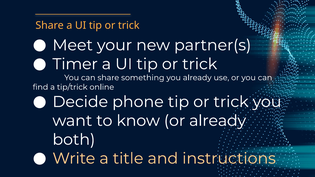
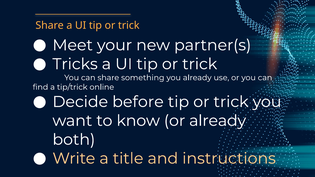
Timer: Timer -> Tricks (75, 64)
phone: phone -> before (138, 102)
